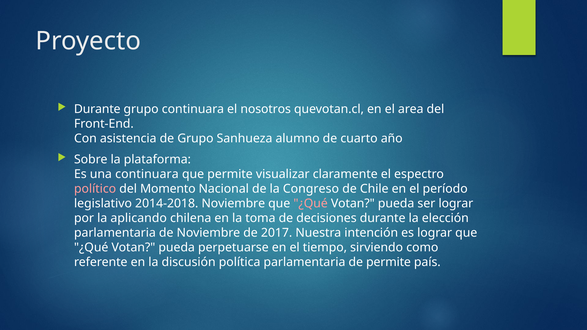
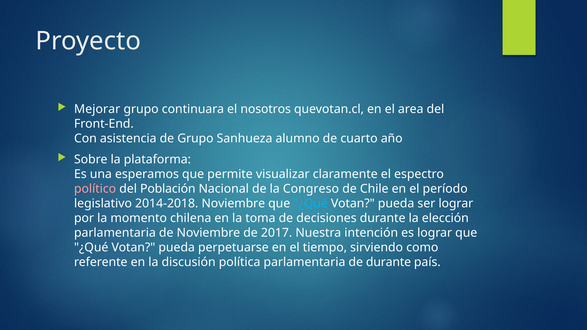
Durante: Durante -> Mejorar (97, 109)
una continuara: continuara -> esperamos (147, 174)
Momento: Momento -> Población (168, 189)
¿Qué colour: pink -> light blue (311, 204)
aplicando: aplicando -> momento (139, 218)
de permite: permite -> durante (389, 262)
